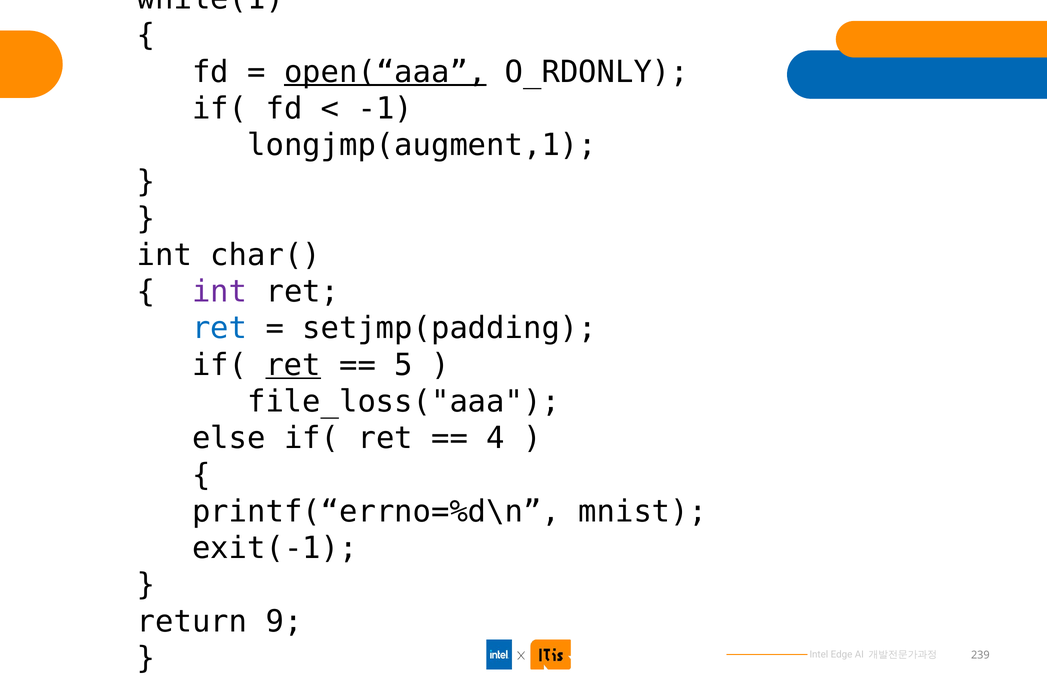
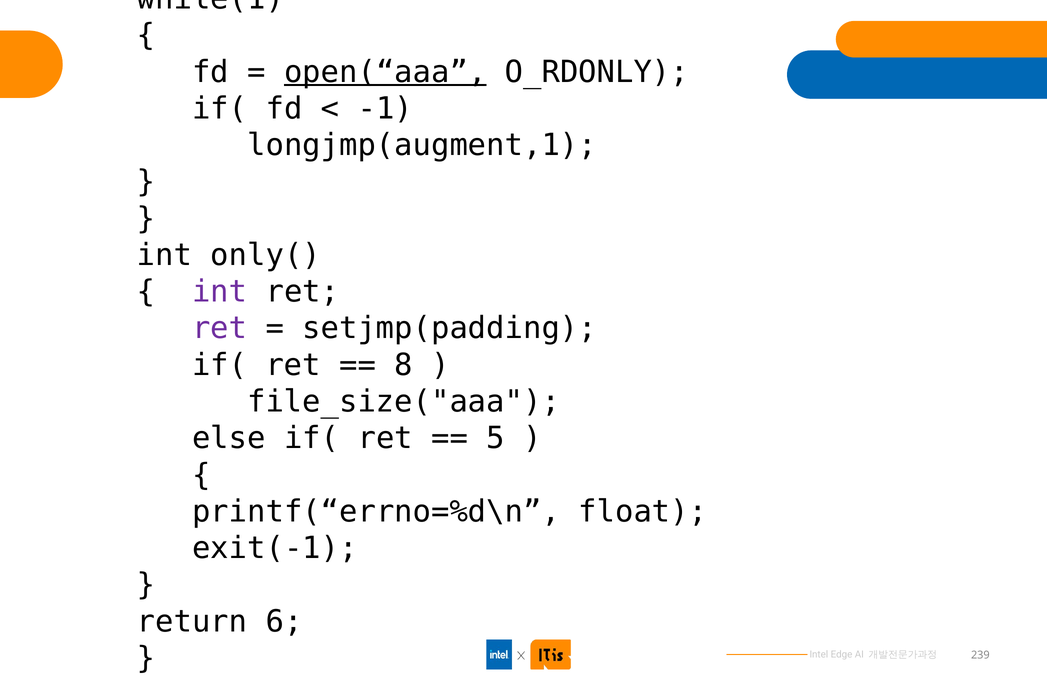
char(: char( -> only( (266, 255)
ret colour: blue -> purple (220, 329)
ret underline: present -> none (293, 365)
5: 5 -> 8 (404, 365)
file_loss("aaa: file_loss("aaa -> file_size("aaa (404, 402)
4: 4 -> 5 (496, 439)
mnist: mnist -> float (643, 512)
9: 9 -> 6 (284, 622)
